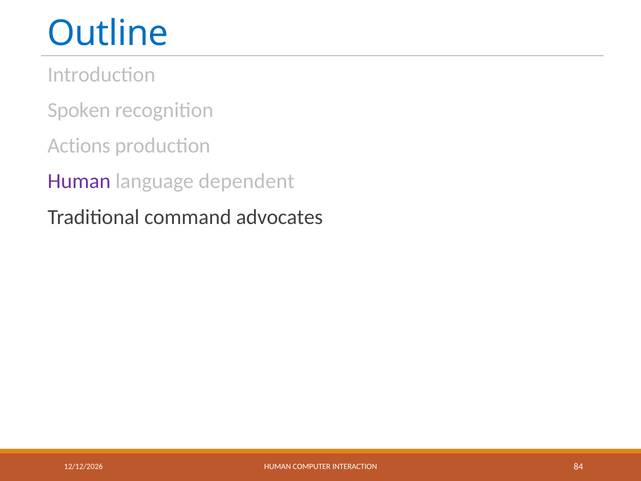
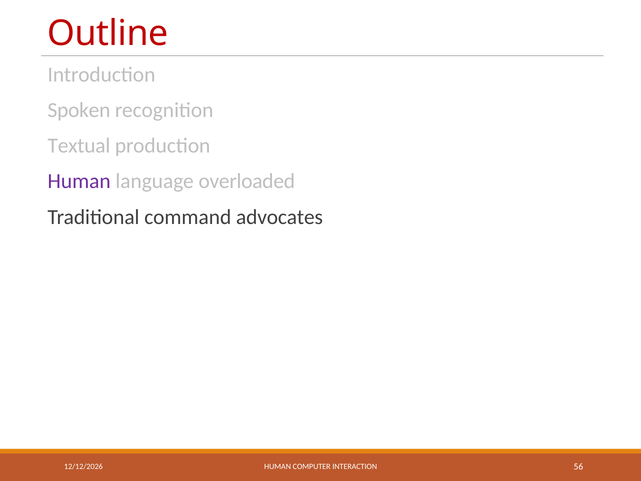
Outline colour: blue -> red (108, 34)
Actions: Actions -> Textual (79, 146)
dependent: dependent -> overloaded (247, 181)
84: 84 -> 56 (578, 466)
